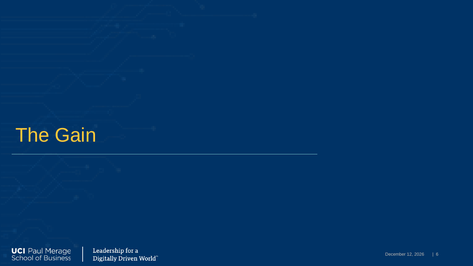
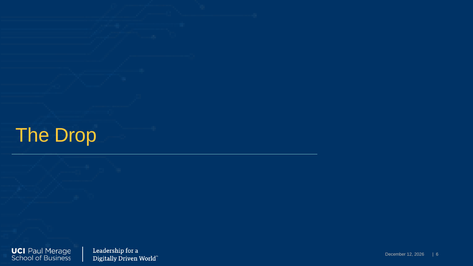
Gain: Gain -> Drop (76, 135)
